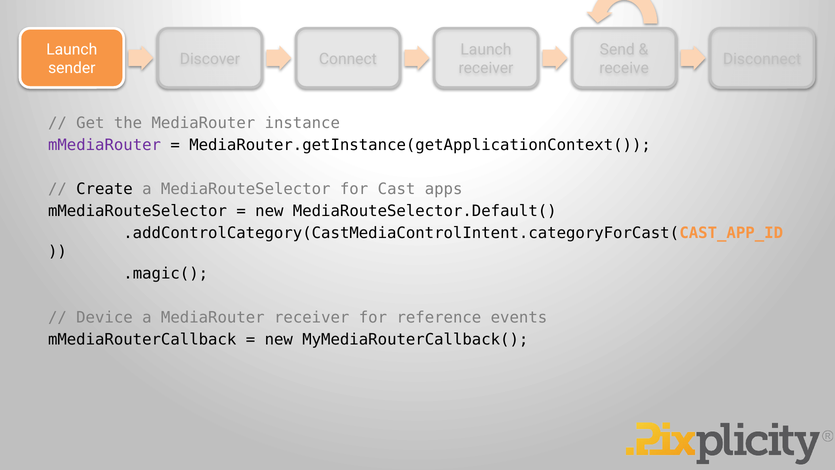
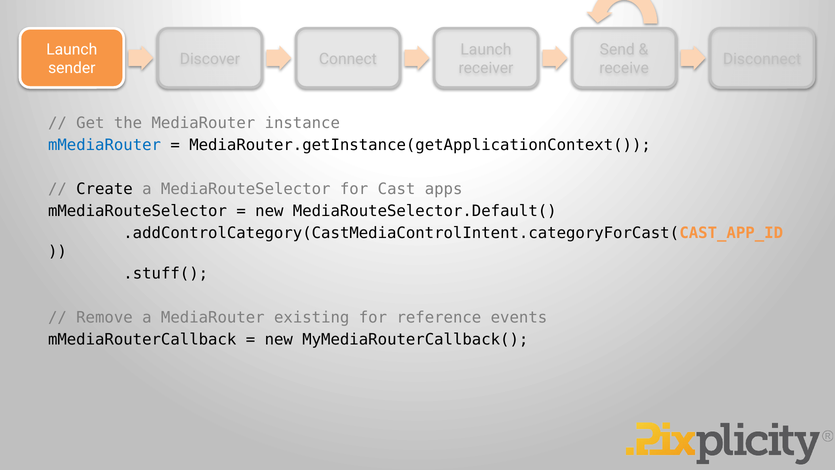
mMediaRouter colour: purple -> blue (105, 145)
.magic(: .magic( -> .stuff( (166, 274)
Device: Device -> Remove (104, 317)
MediaRouter receiver: receiver -> existing (312, 317)
